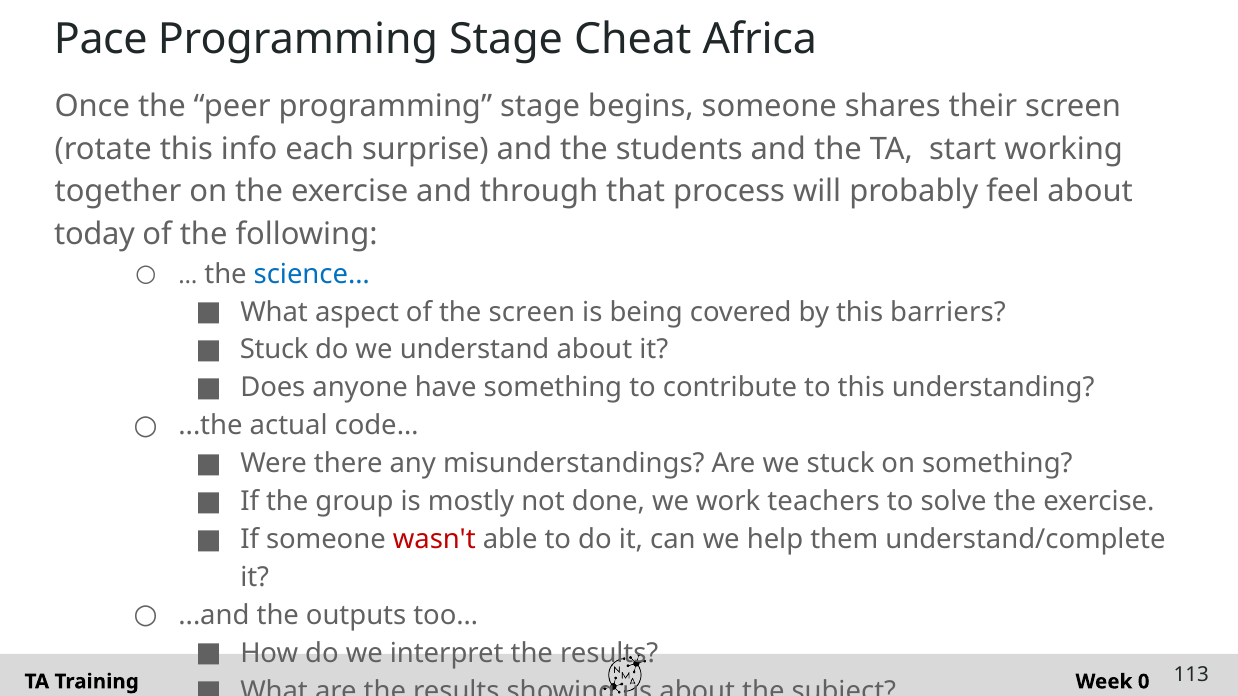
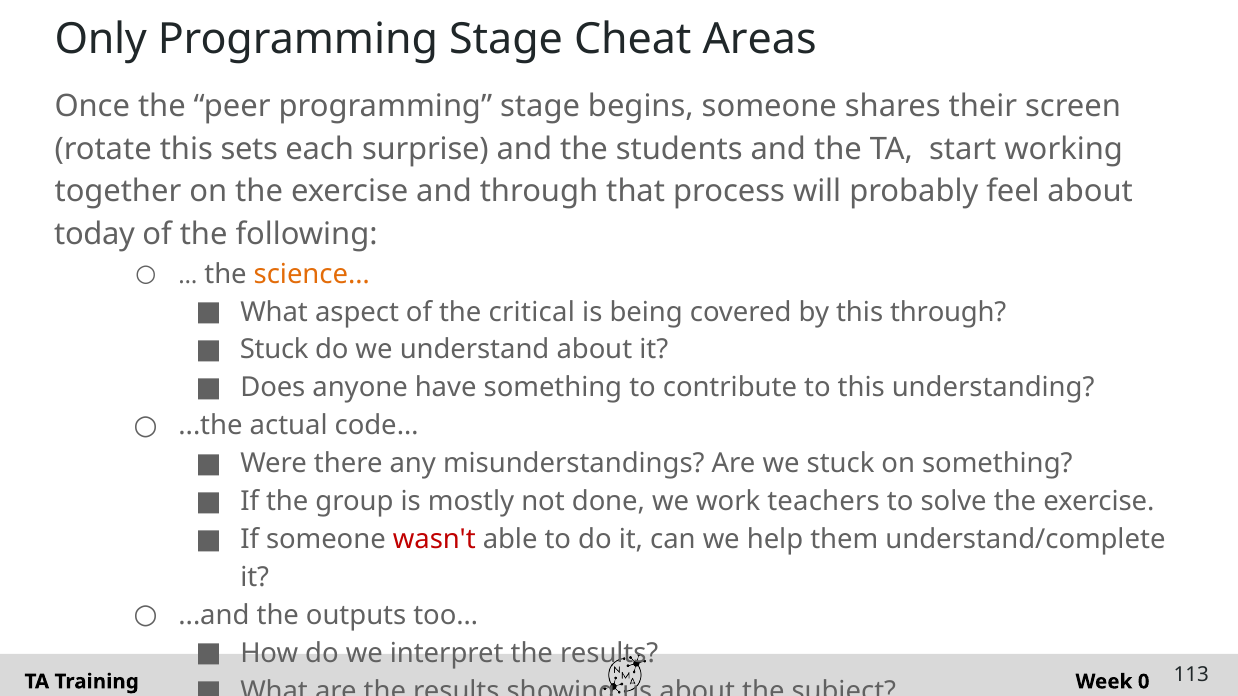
Pace: Pace -> Only (101, 40)
Africa: Africa -> Areas (760, 40)
info: info -> sets (249, 149)
science… colour: blue -> orange (312, 274)
the screen: screen -> critical (532, 312)
this barriers: barriers -> through (948, 312)
